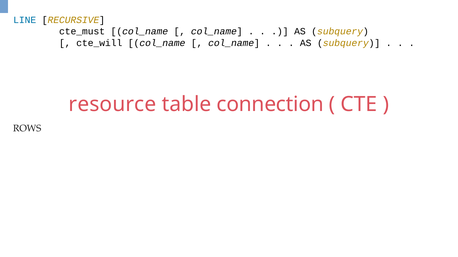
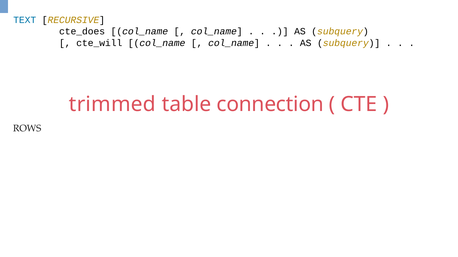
LINE: LINE -> TEXT (25, 20)
cte_must: cte_must -> cte_does (82, 32)
resource: resource -> trimmed (112, 104)
